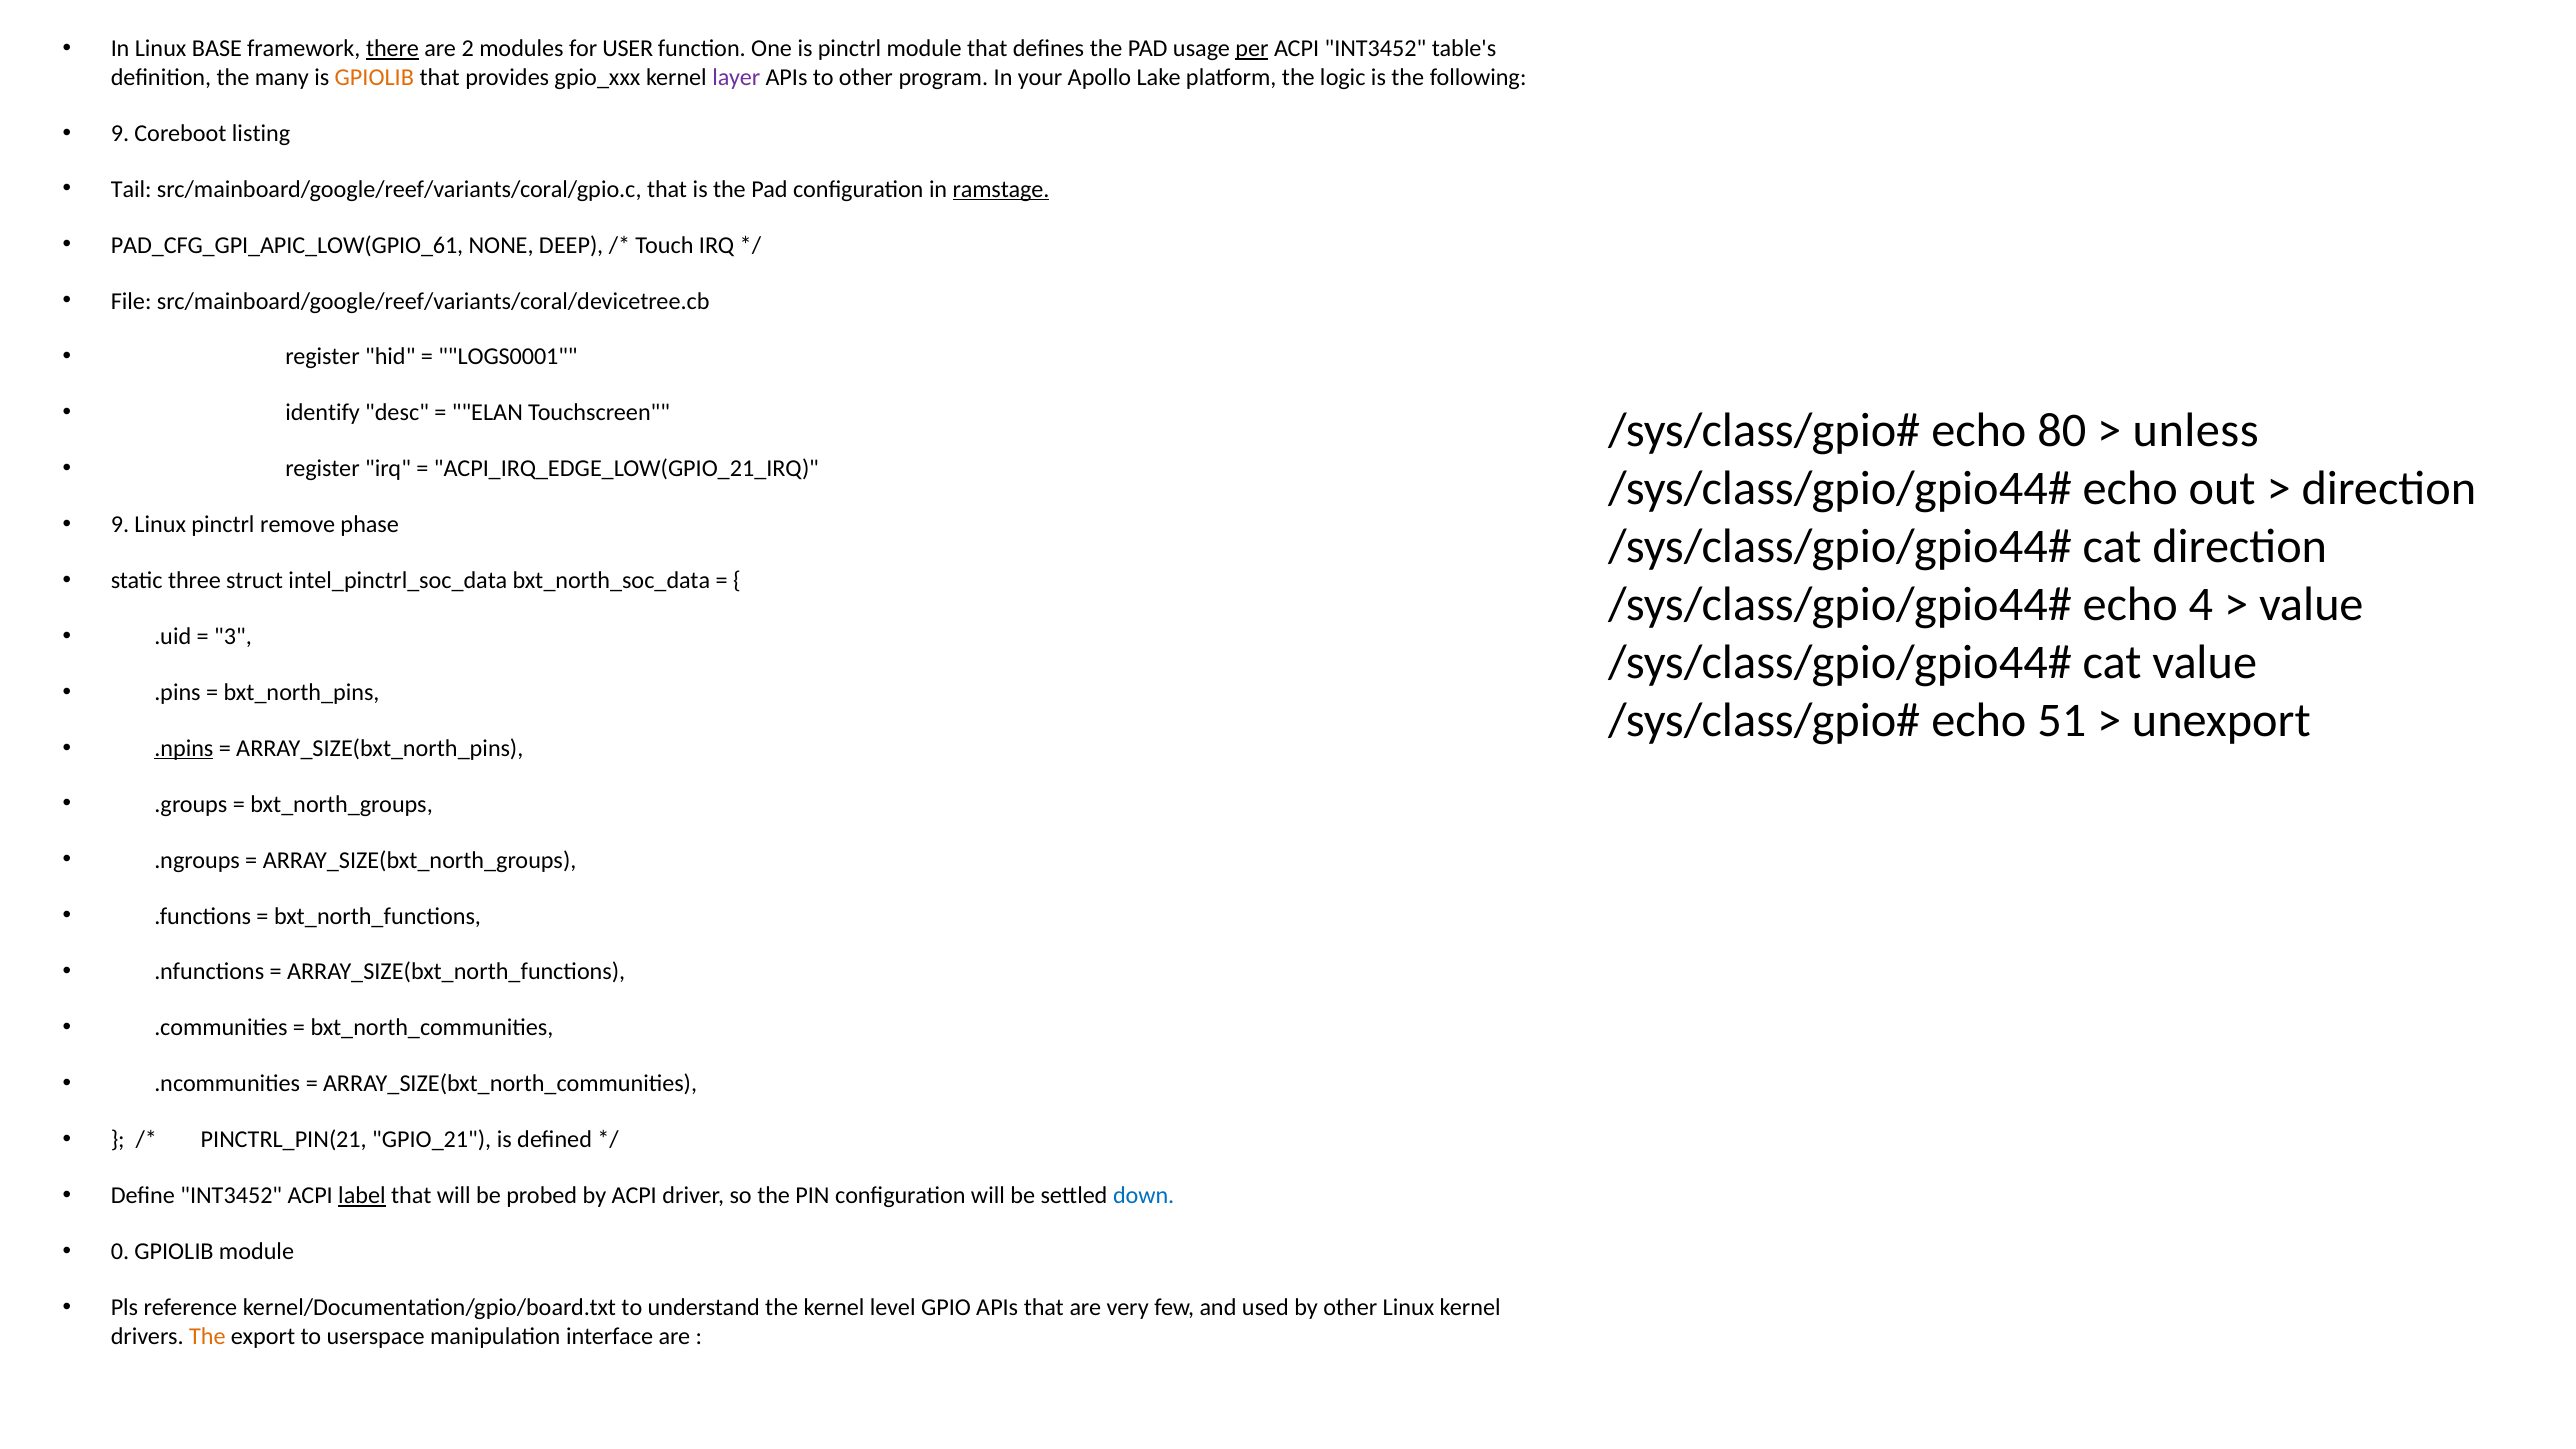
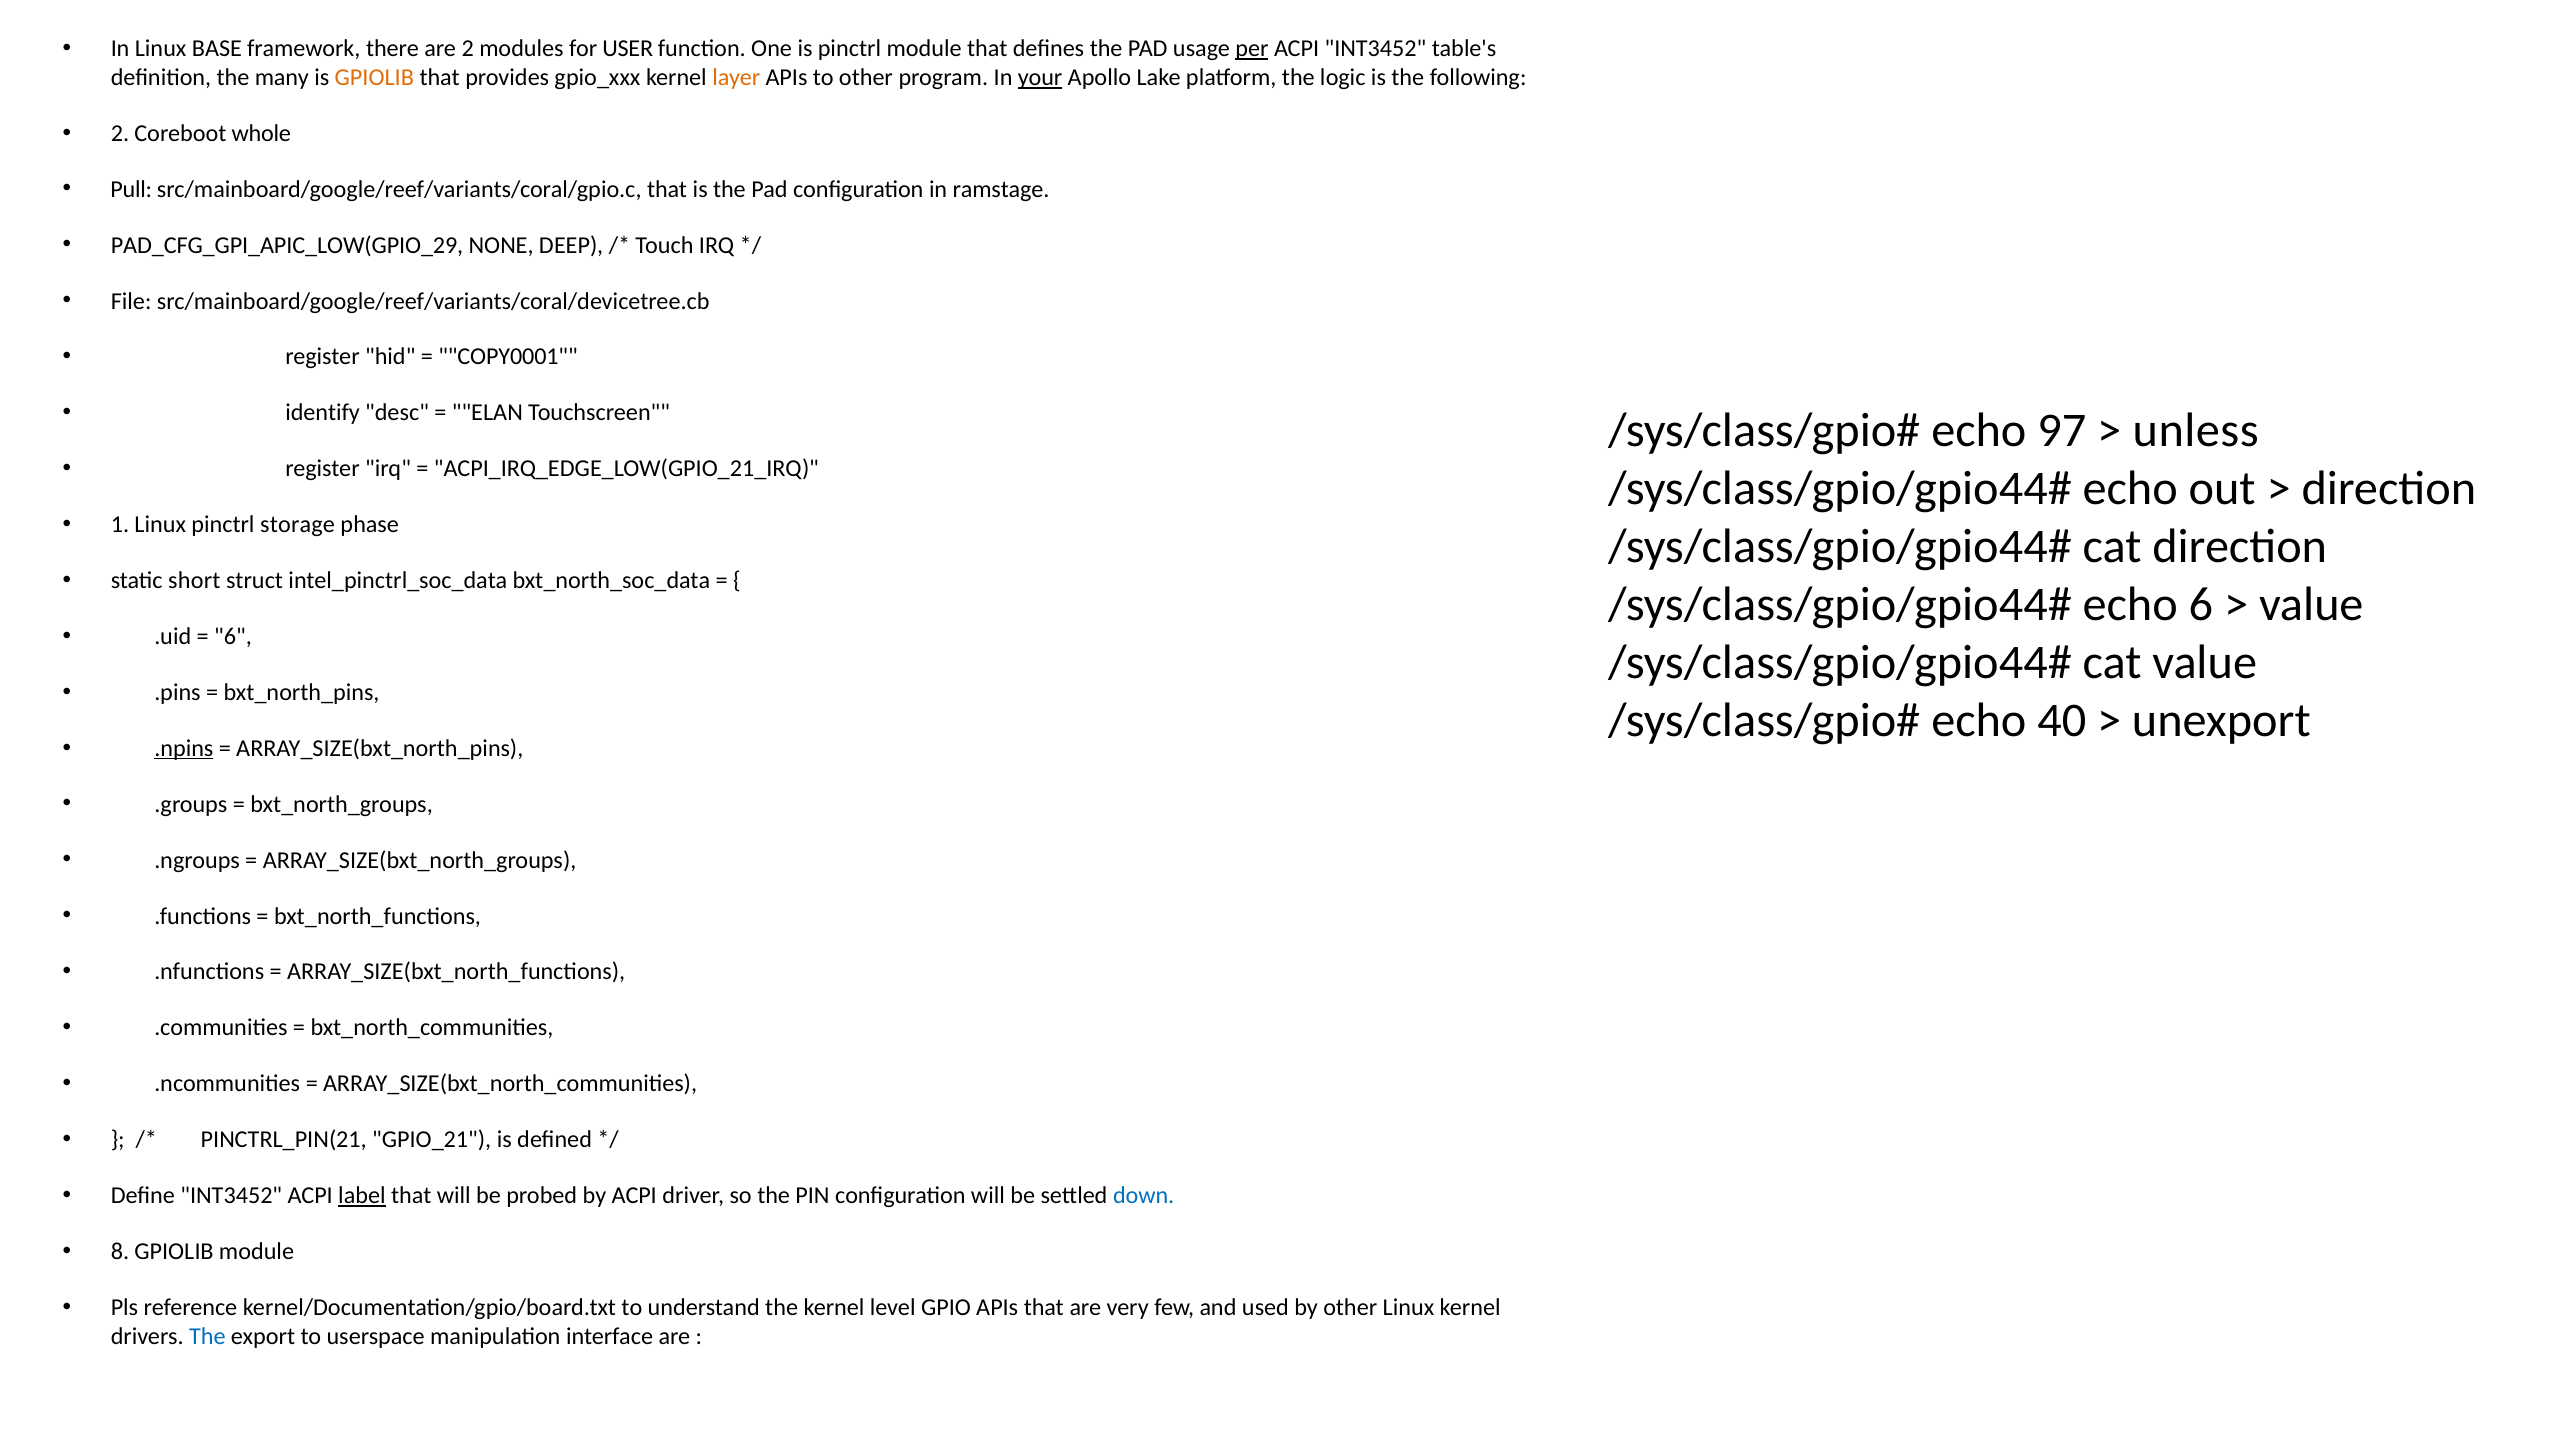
there underline: present -> none (393, 48)
layer colour: purple -> orange (736, 77)
your underline: none -> present (1040, 77)
9: 9 -> 2 (120, 133)
listing: listing -> whole (261, 133)
Tail: Tail -> Pull (131, 189)
ramstage underline: present -> none (1001, 189)
PAD_CFG_GPI_APIC_LOW(GPIO_61: PAD_CFG_GPI_APIC_LOW(GPIO_61 -> PAD_CFG_GPI_APIC_LOW(GPIO_29 (287, 245)
LOGS0001: LOGS0001 -> COPY0001 (508, 357)
80: 80 -> 97 (2062, 431)
9: 9 -> 1 (120, 525)
remove: remove -> storage (298, 525)
three: three -> short (194, 581)
echo 4: 4 -> 6 (2201, 605)
3: 3 -> 6 (233, 636)
51: 51 -> 40 (2062, 721)
0: 0 -> 8 (120, 1251)
The colour: orange -> blue (207, 1336)
